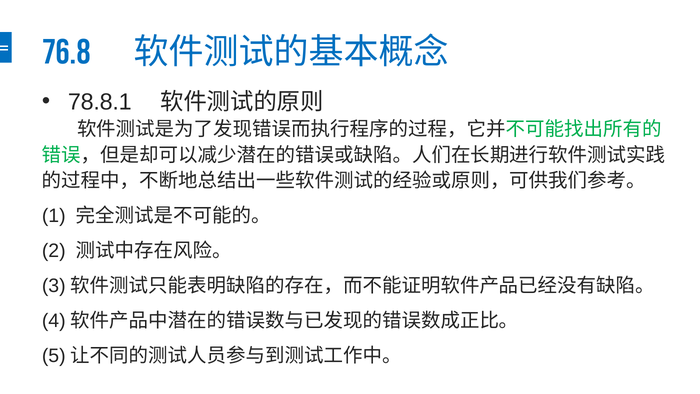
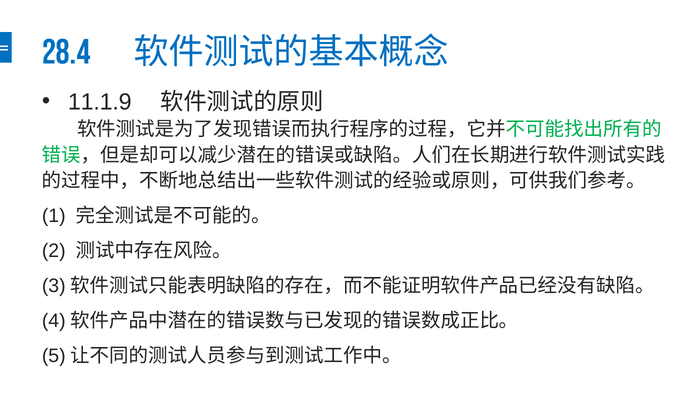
76.8: 76.8 -> 28.4 (66, 52)
78.8.1: 78.8.1 -> 11.1.9 (100, 102)
